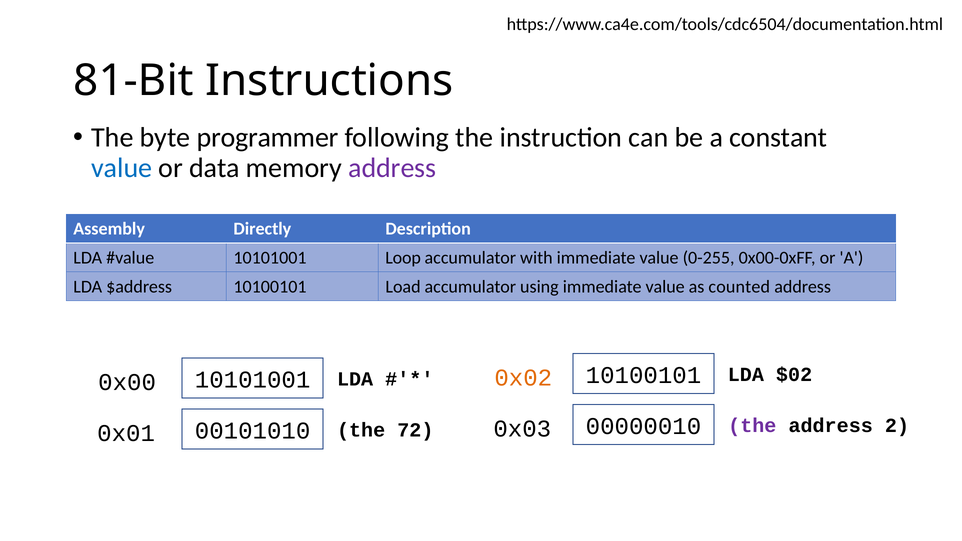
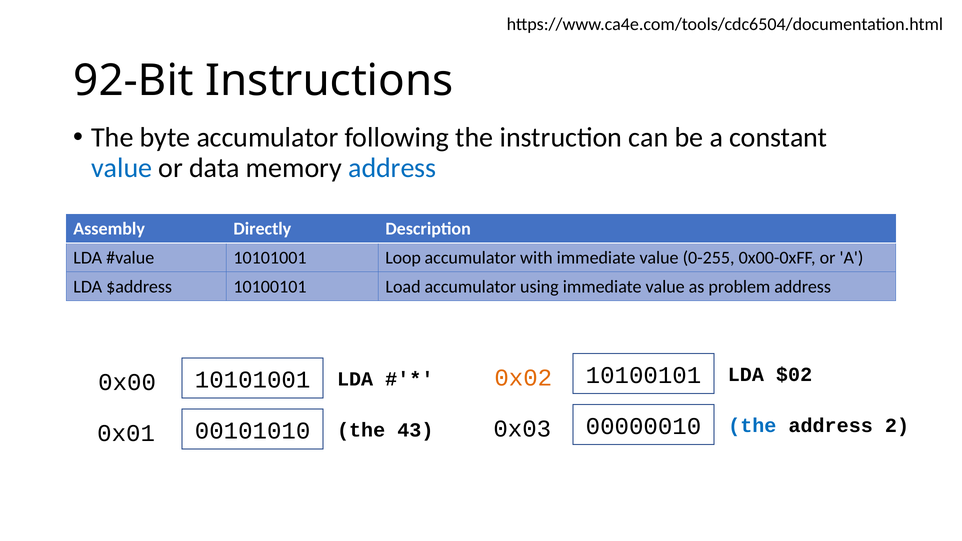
81-Bit: 81-Bit -> 92-Bit (134, 81)
byte programmer: programmer -> accumulator (268, 138)
address colour: purple -> blue (392, 168)
counted: counted -> problem (739, 287)
the colour: purple -> blue (752, 426)
72: 72 -> 43 (415, 430)
